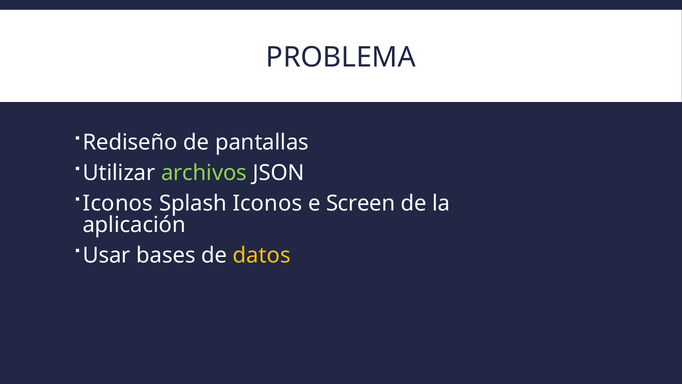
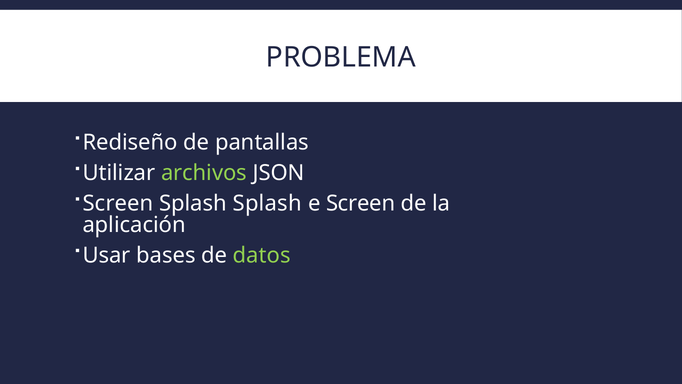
Iconos: Iconos -> Screen (118, 203)
Splash Iconos: Iconos -> Splash (267, 203)
datos colour: yellow -> light green (262, 255)
